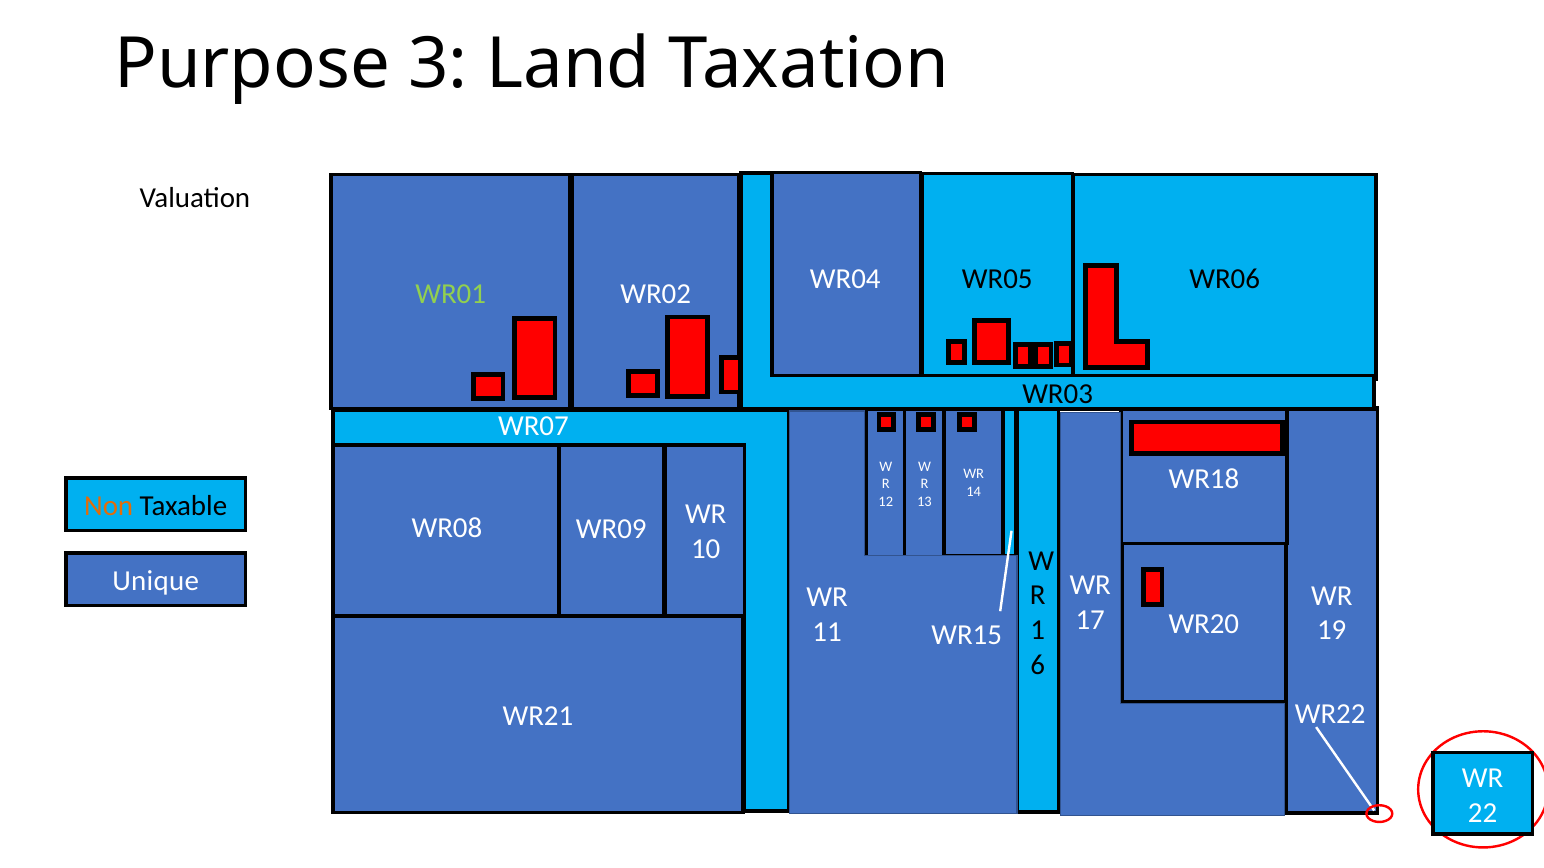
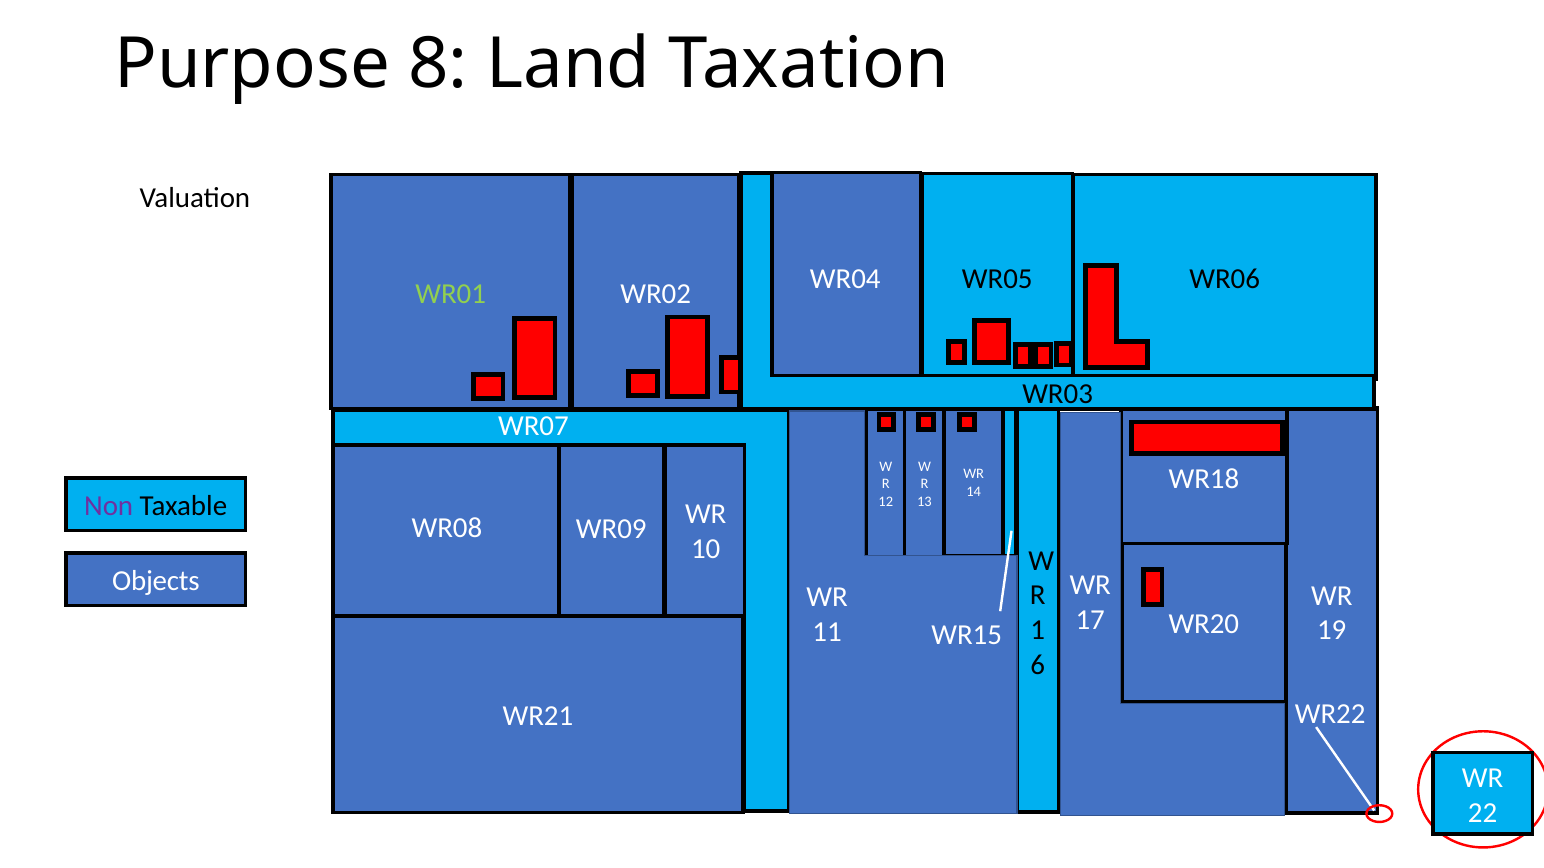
3: 3 -> 8 (438, 64)
Non colour: orange -> purple (109, 507)
Unique: Unique -> Objects (156, 581)
